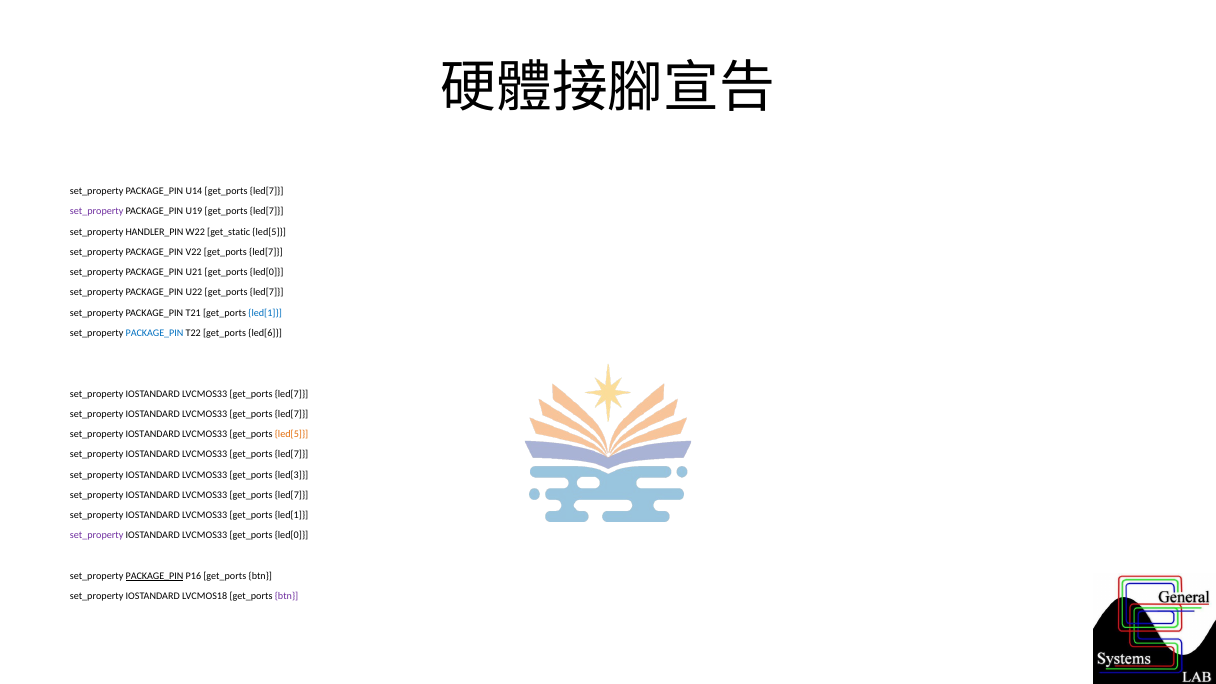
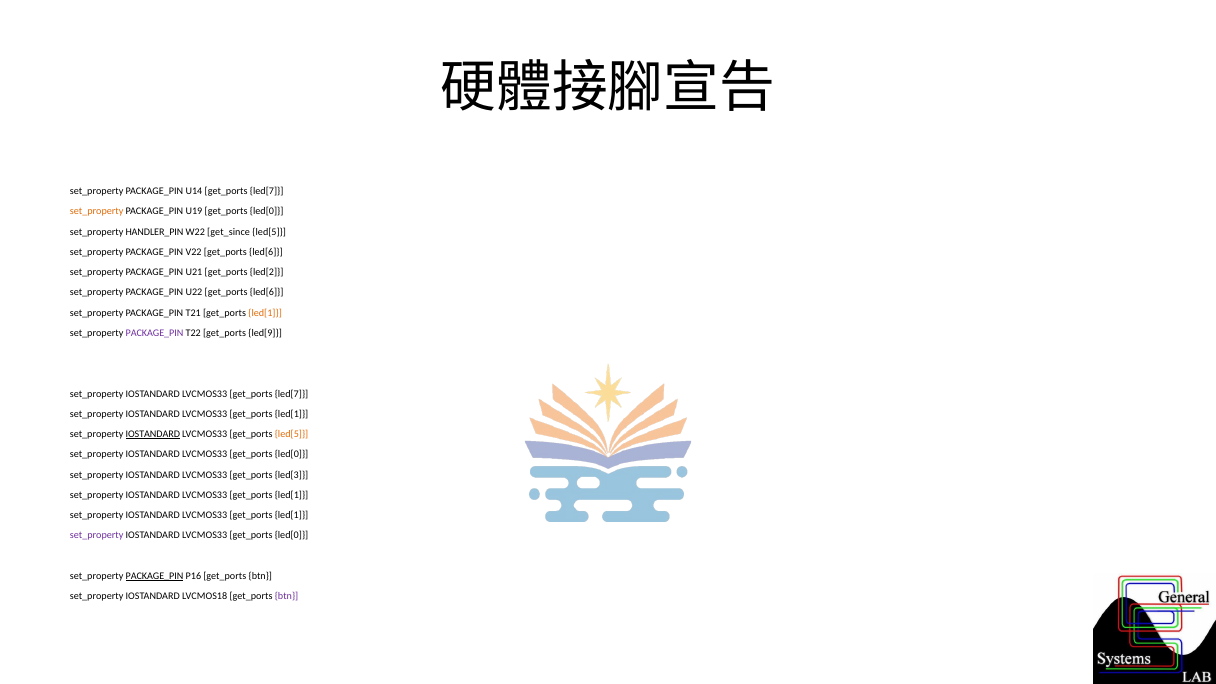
set_property colour: purple -> orange (97, 211)
U19 get_ports led[7: led[7 -> led[0 (267, 211)
get_static: get_static -> get_since (229, 232)
V22 get_ports led[7: led[7 -> led[6 (266, 252)
U21 get_ports led[0: led[0 -> led[2 (267, 272)
U22 get_ports led[7: led[7 -> led[6 (267, 292)
led[1 colour: blue -> orange (265, 313)
PACKAGE_PIN colour: blue -> purple (154, 333)
led[6: led[6 -> led[9 (265, 333)
led[7: led[7 -> led[1 (292, 414)
IOSTANDARD underline: none -> present (153, 434)
led[7: led[7 -> led[0 (292, 454)
led[7: led[7 -> led[1 (292, 495)
